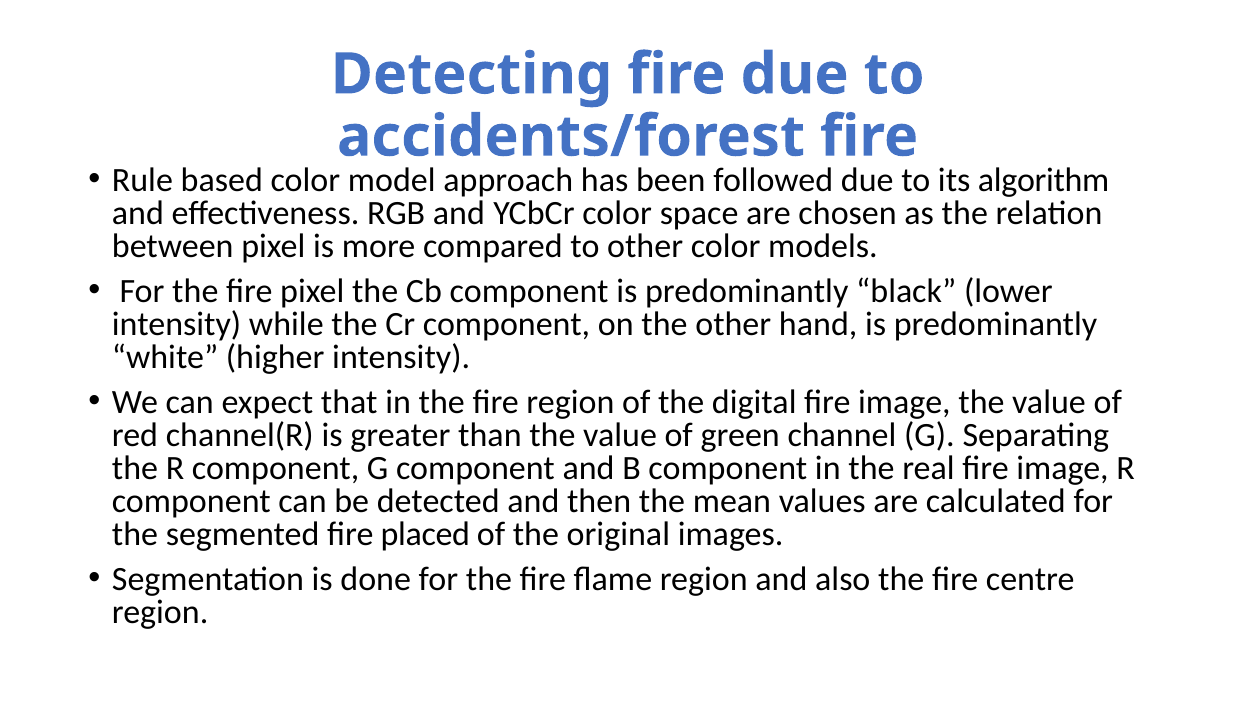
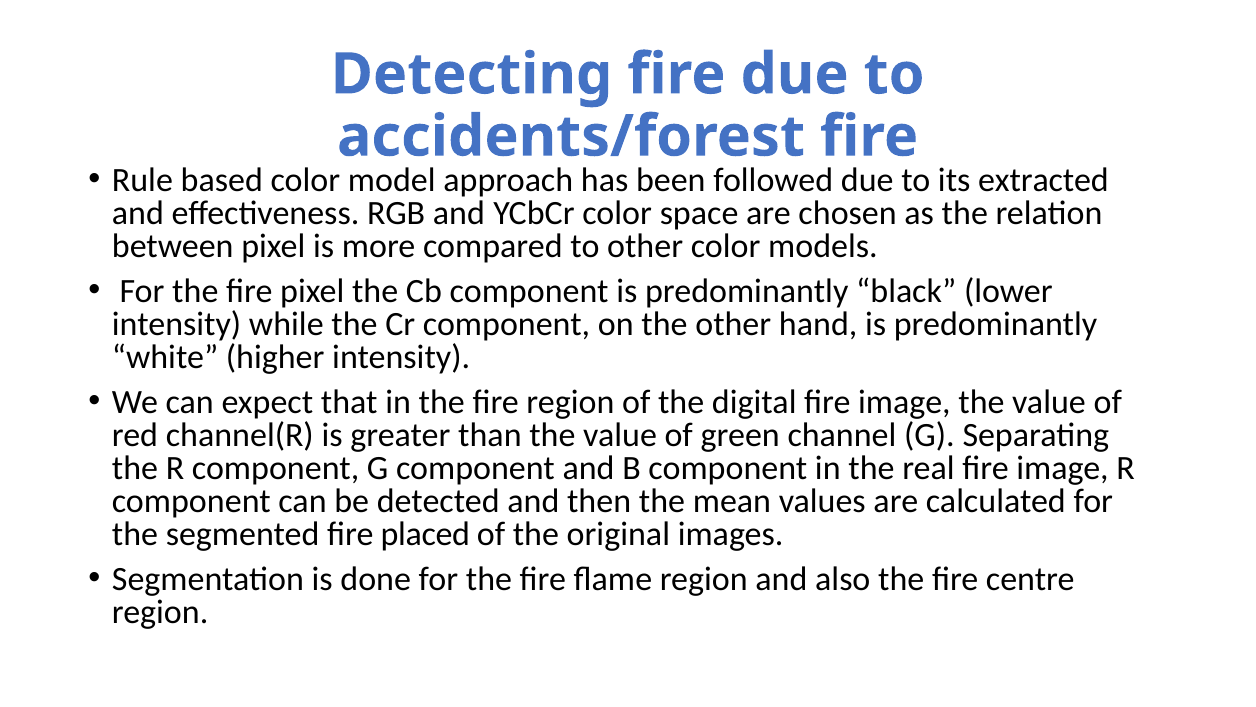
algorithm: algorithm -> extracted (1043, 180)
